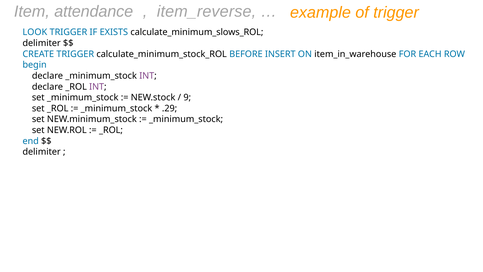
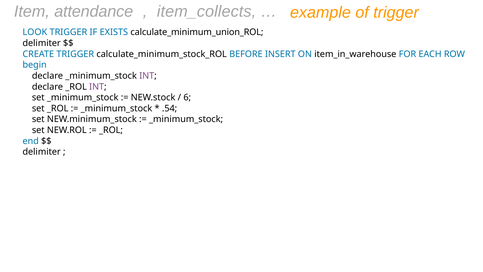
item_reverse: item_reverse -> item_collects (206, 11)
calculate_minimum_slows_ROL: calculate_minimum_slows_ROL -> calculate_minimum_union_ROL (197, 32)
9: 9 -> 6 (187, 97)
.29: .29 -> .54 (170, 108)
